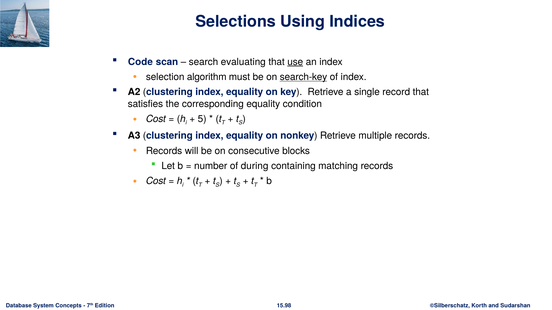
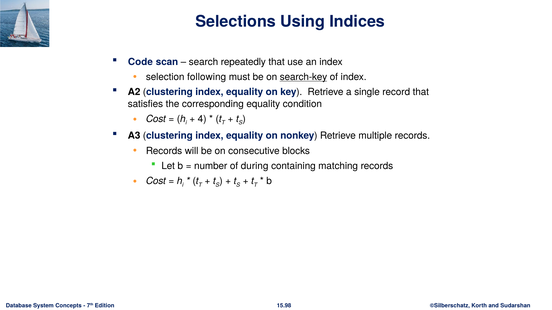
evaluating: evaluating -> repeatedly (243, 62)
use underline: present -> none (295, 62)
algorithm: algorithm -> following (207, 77)
5: 5 -> 4 (202, 119)
